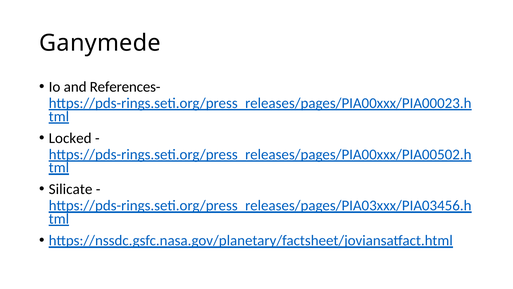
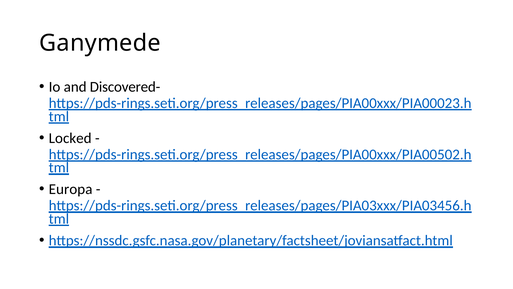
References-: References- -> Discovered- (125, 87)
Silicate: Silicate -> Europa (71, 189)
